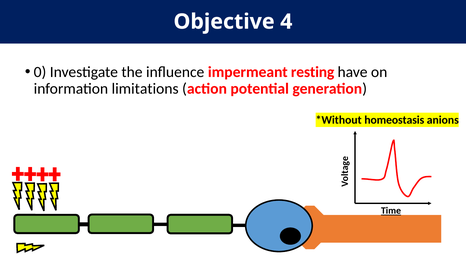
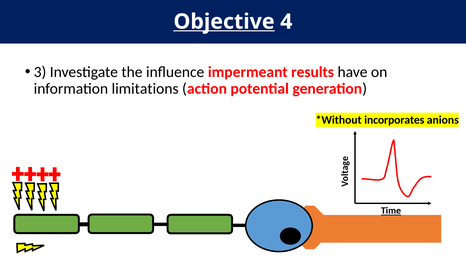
Objective underline: none -> present (224, 22)
0: 0 -> 3 (40, 72)
resting: resting -> results (313, 72)
homeostasis: homeostasis -> incorporates (394, 120)
